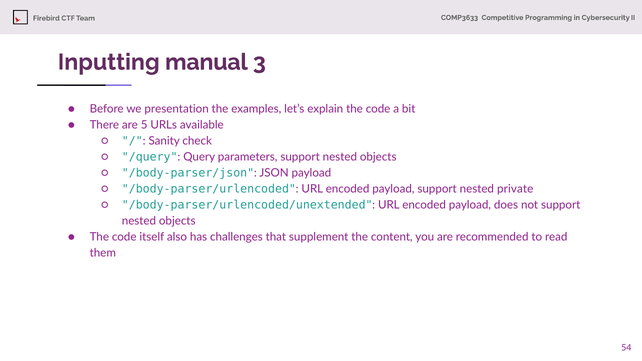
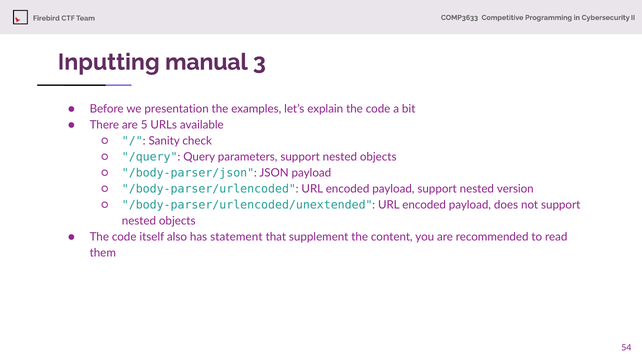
private: private -> version (515, 189)
challenges: challenges -> statement (236, 237)
